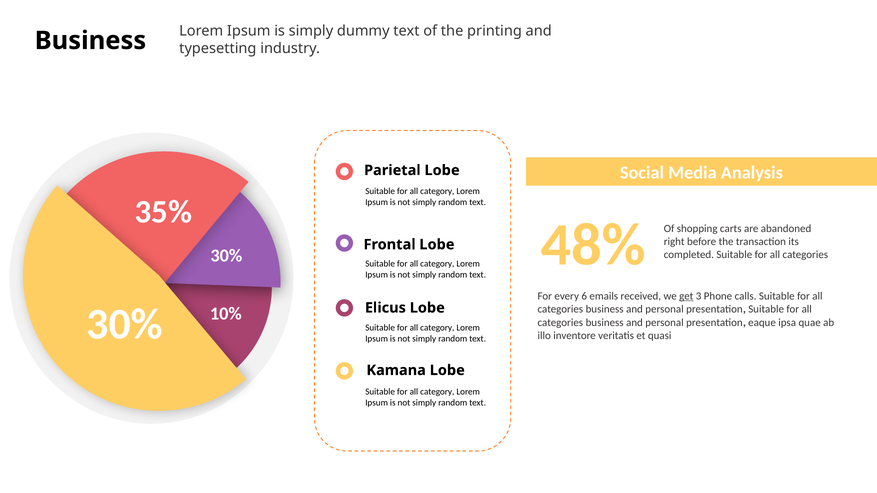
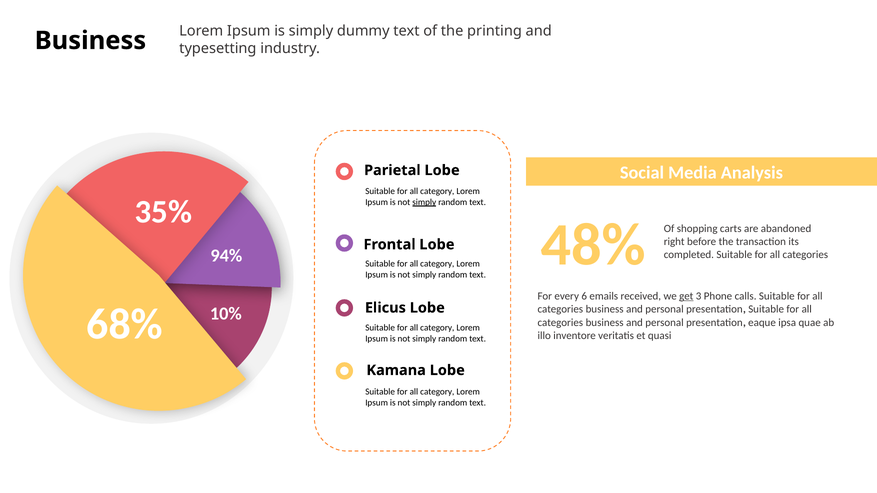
simply underline: none -> present (424, 202)
30%: 30% -> 94% (226, 256)
30%: 30% -> 68% (125, 324)
